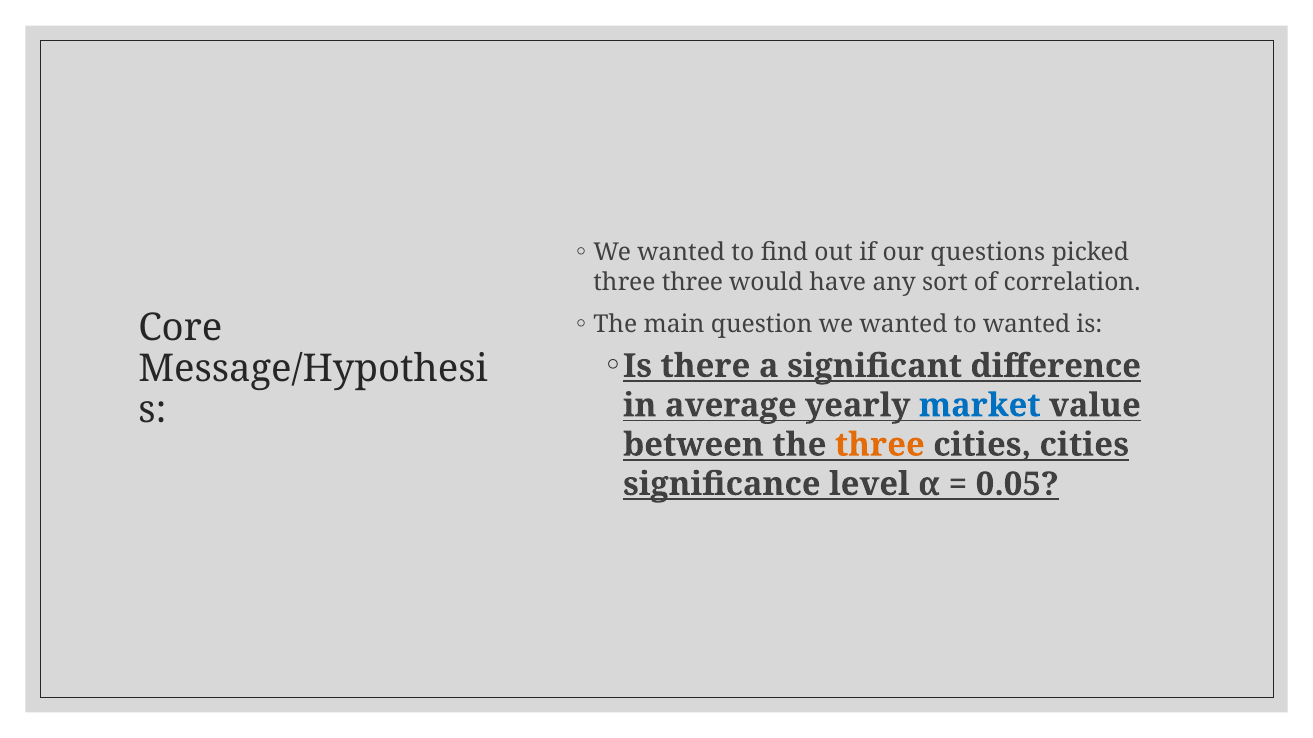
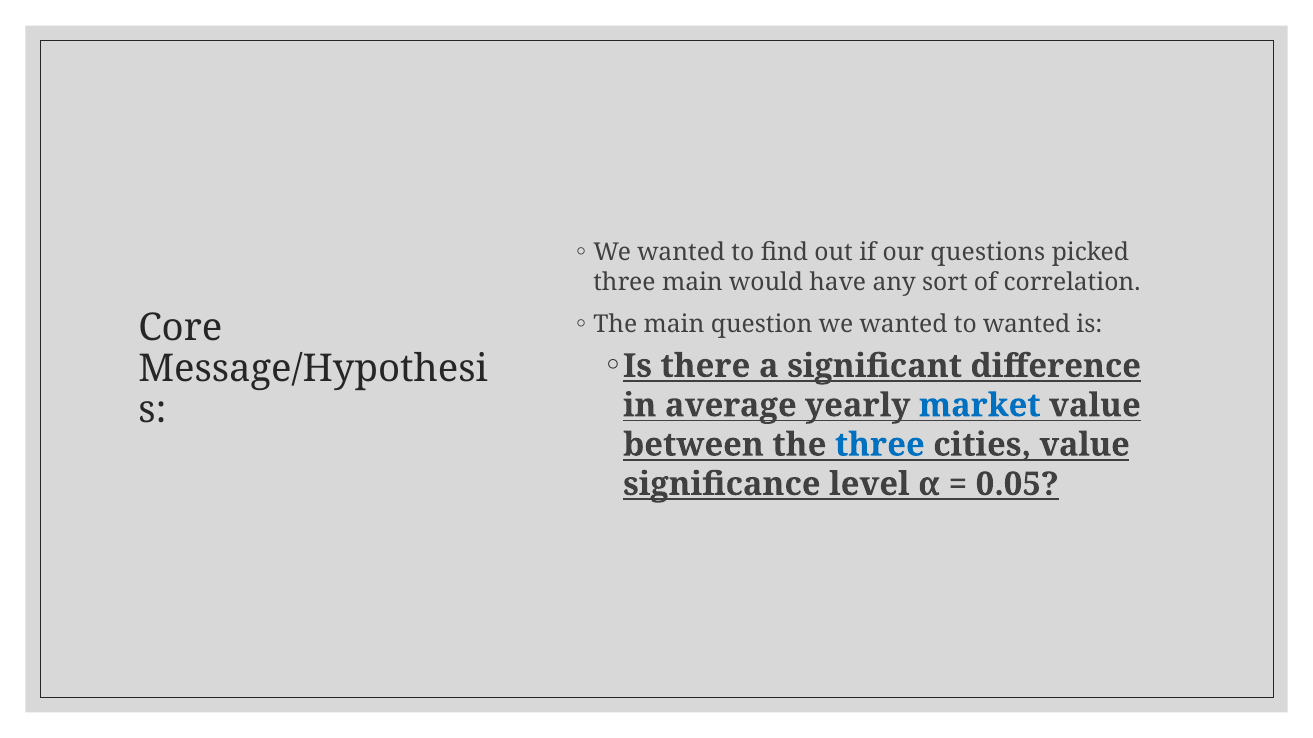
three three: three -> main (692, 283)
three colour: orange -> blue (880, 445)
cities cities: cities -> value (1085, 445)
